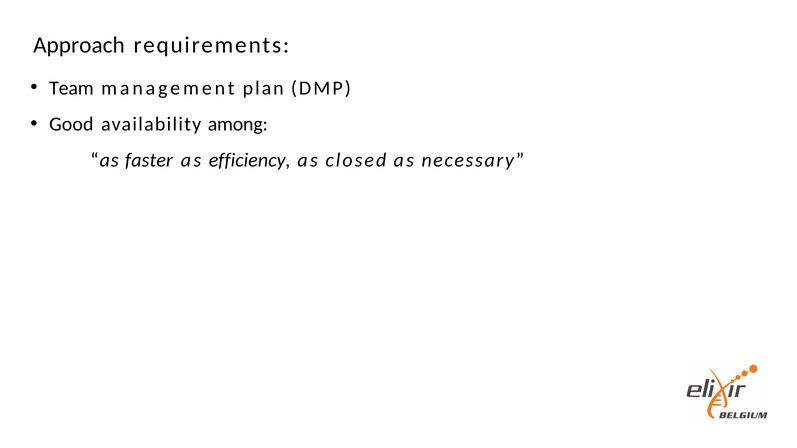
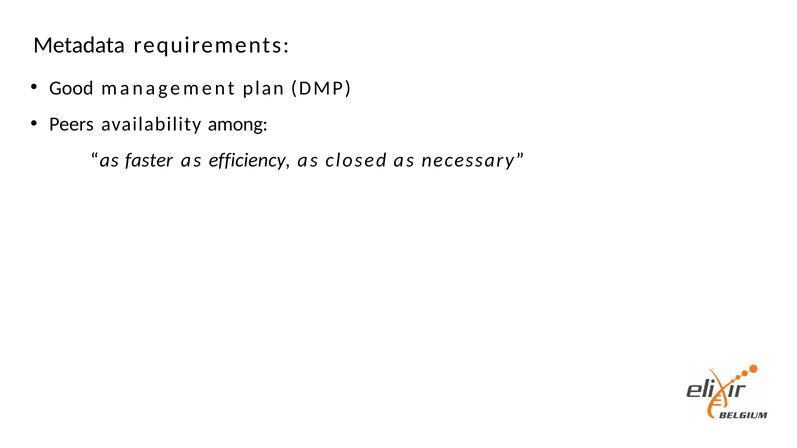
Approach: Approach -> Metadata (79, 45)
Team: Team -> Good (71, 88)
Good: Good -> Peers (71, 125)
